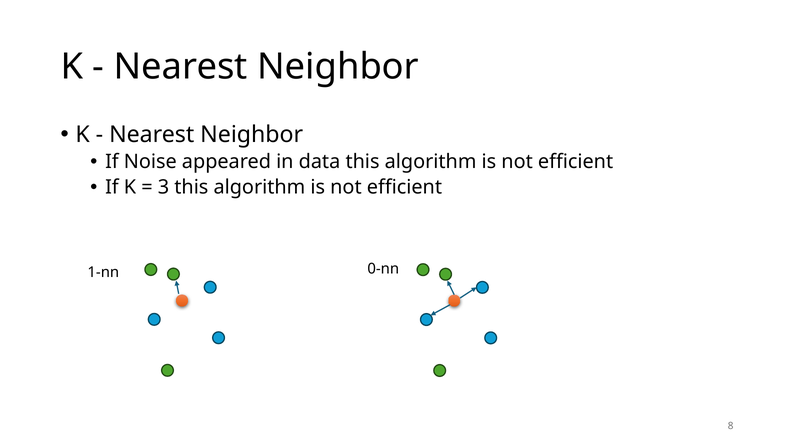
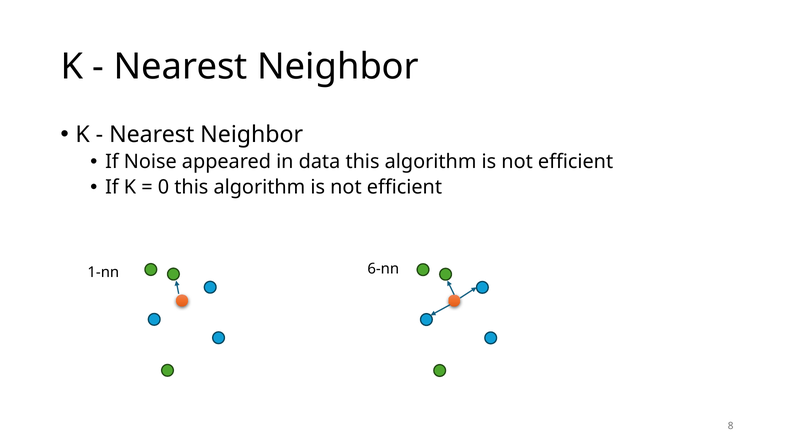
3: 3 -> 0 (163, 187)
0-nn: 0-nn -> 6-nn (383, 269)
